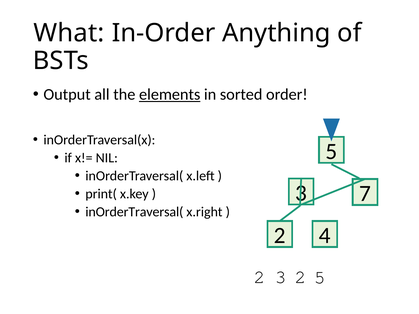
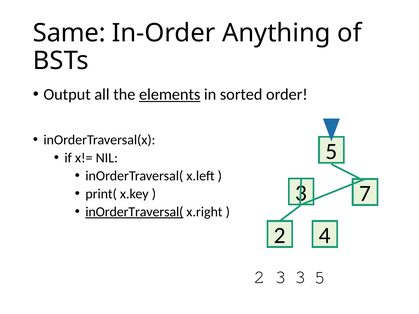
What: What -> Same (69, 33)
inOrderTraversal( underline: none -> present (134, 212)
3 2: 2 -> 3 (300, 277)
